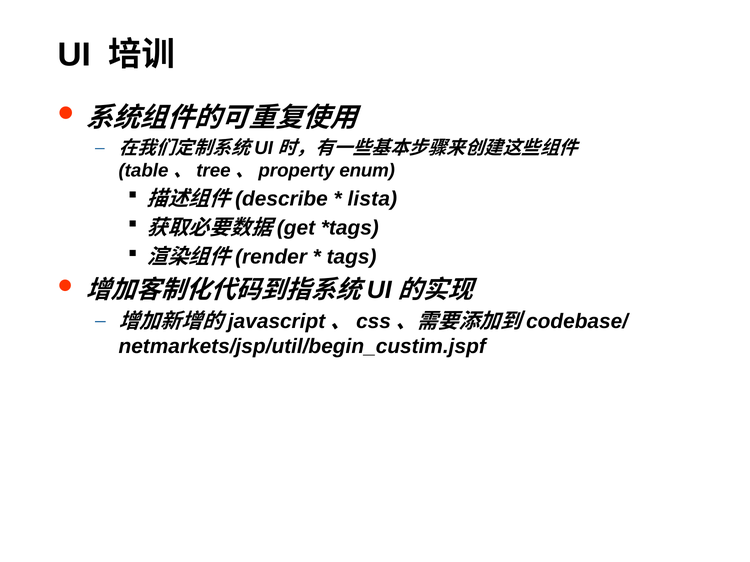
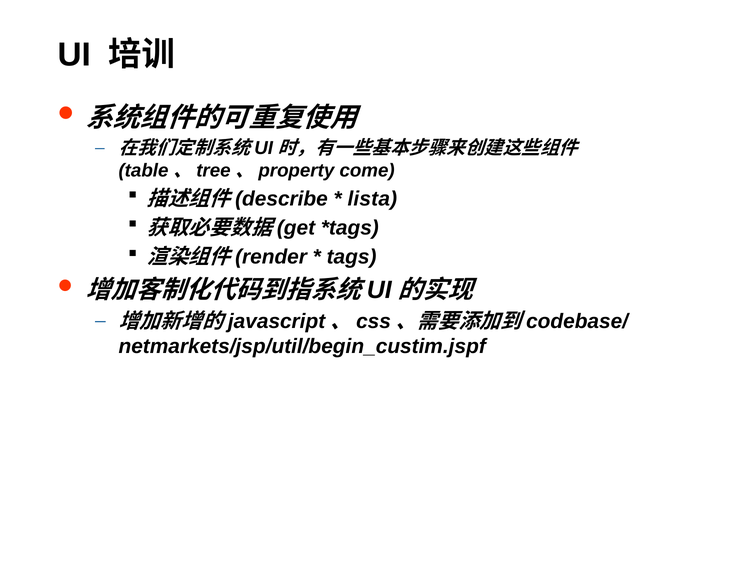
enum: enum -> come (367, 171)
